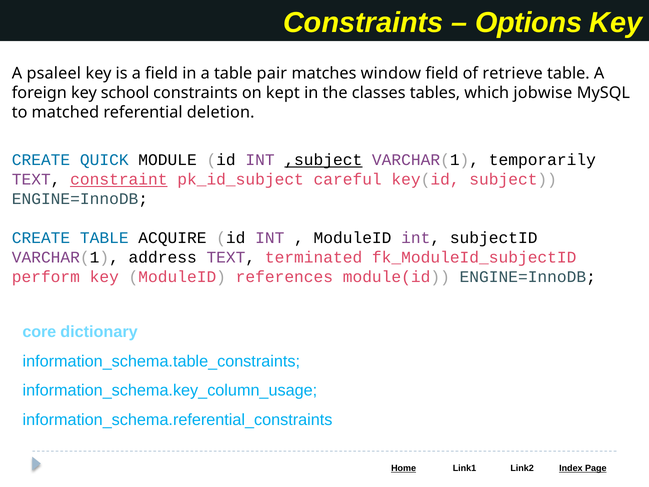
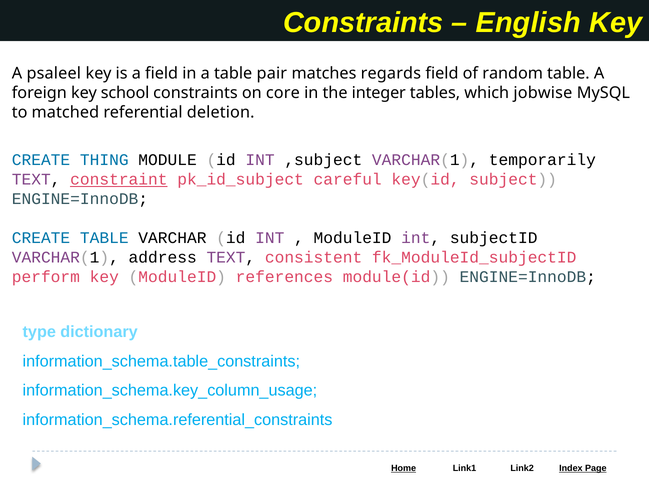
Options: Options -> English (528, 23)
window: window -> regards (391, 74)
retrieve: retrieve -> random (513, 74)
kept: kept -> core (283, 93)
classes: classes -> integer (379, 93)
QUICK: QUICK -> THING (104, 160)
,subject underline: present -> none (323, 160)
ACQUIRE: ACQUIRE -> VARCHAR (172, 238)
terminated: terminated -> consistent (314, 257)
core: core -> type (39, 332)
